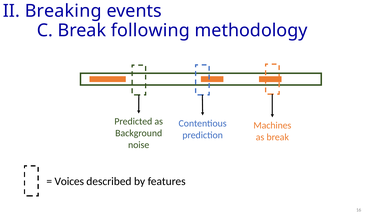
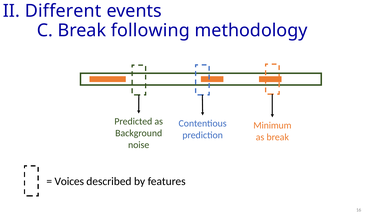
Breaking: Breaking -> Different (63, 11)
Machines: Machines -> Minimum (272, 125)
